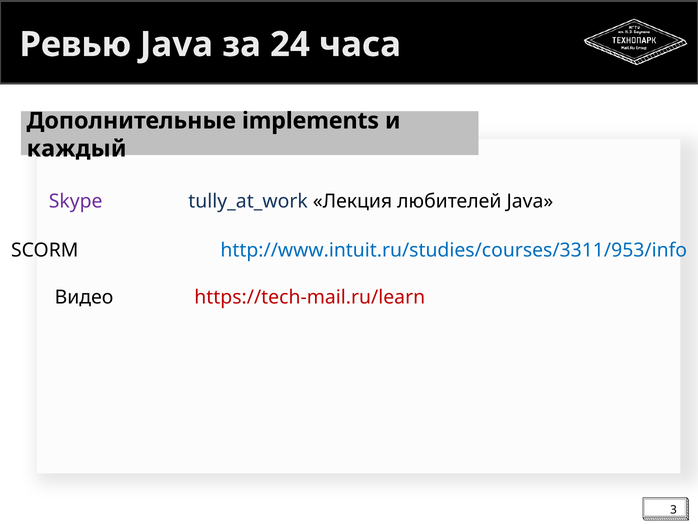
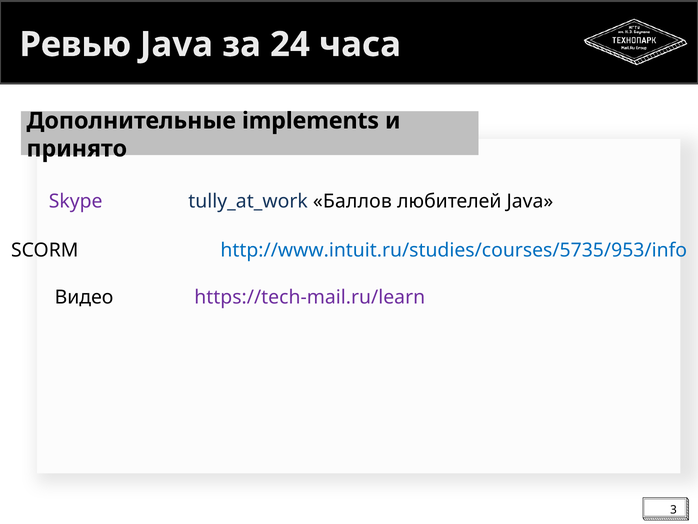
каждый: каждый -> принято (77, 149)
Лекция: Лекция -> Баллов (352, 201)
http://www.intuit.ru/studies/courses/3311/953/info: http://www.intuit.ru/studies/courses/3311/953/info -> http://www.intuit.ru/studies/courses/5735/953/info (454, 250)
https://tech-mail.ru/learn colour: red -> purple (310, 297)
